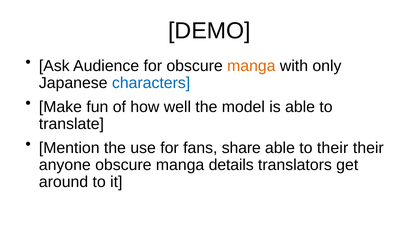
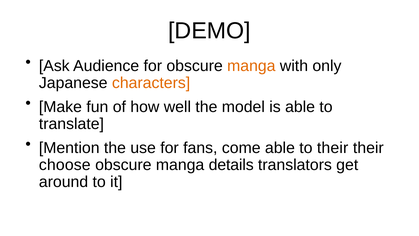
characters colour: blue -> orange (151, 83)
share: share -> come (241, 148)
anyone: anyone -> choose (65, 165)
